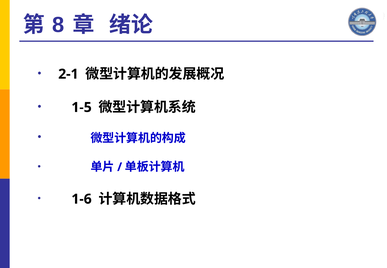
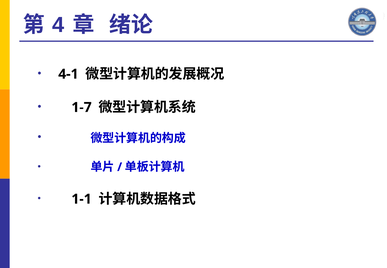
8: 8 -> 4 (58, 25)
2-1: 2-1 -> 4-1 (68, 74)
1-5: 1-5 -> 1-7 (82, 107)
1-6: 1-6 -> 1-1 (82, 199)
